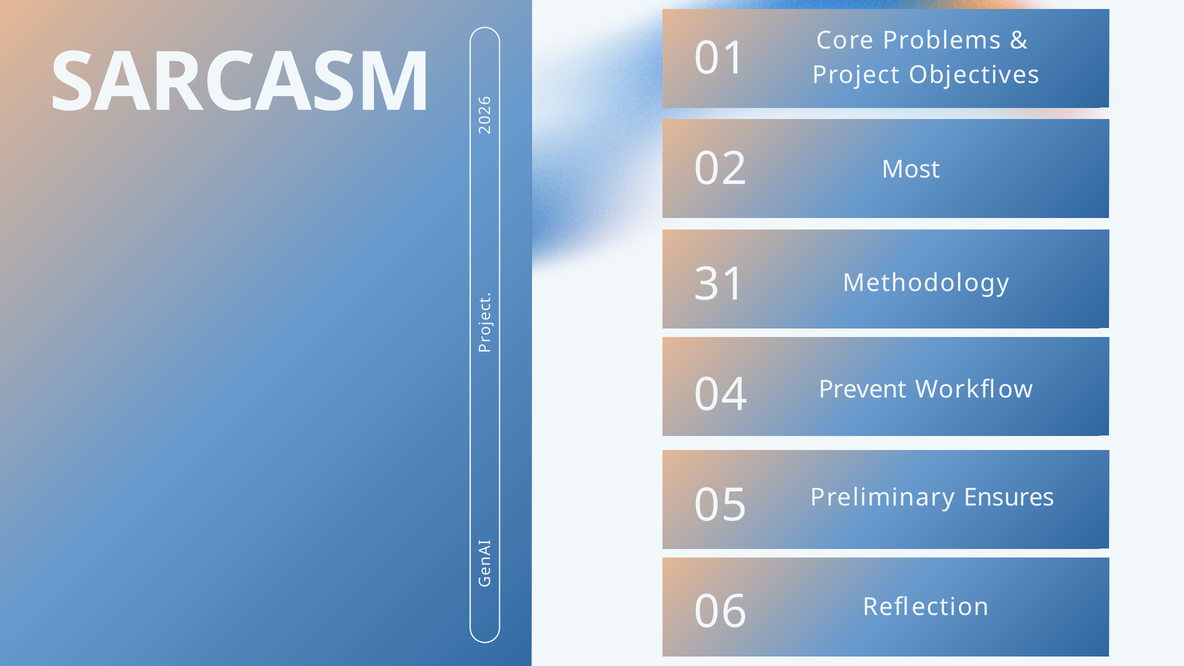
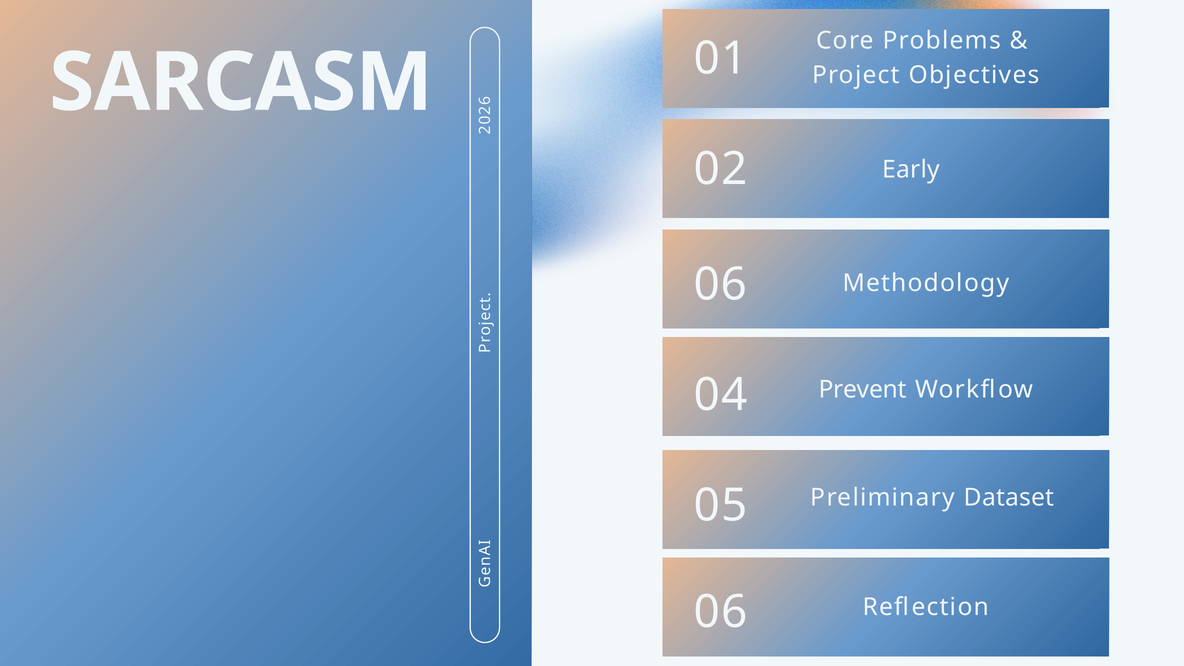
Most: Most -> Early (911, 169)
31: 31 -> 06 (720, 285)
Ensures: Ensures -> Dataset (1009, 497)
